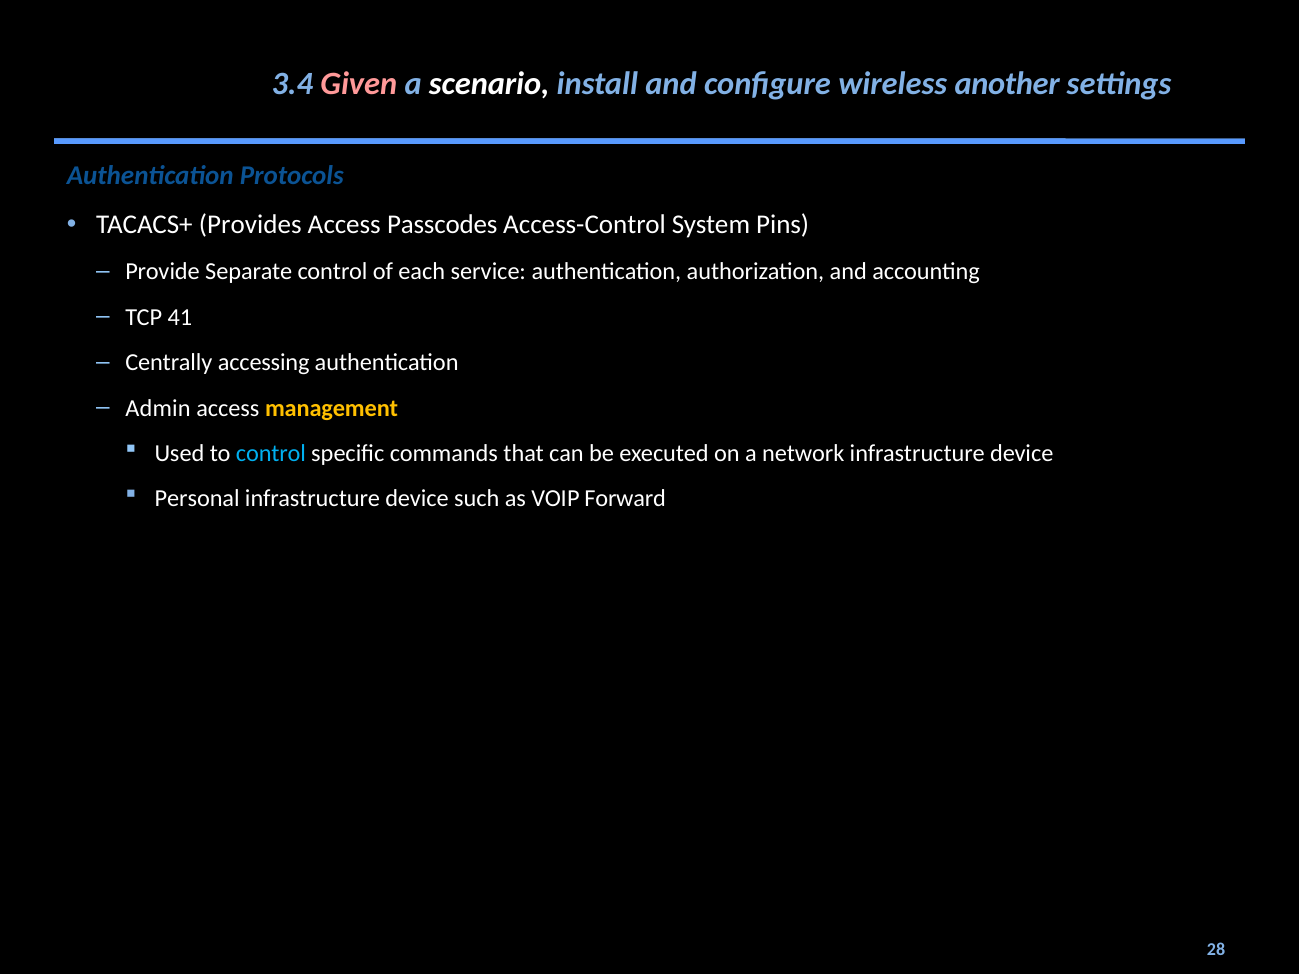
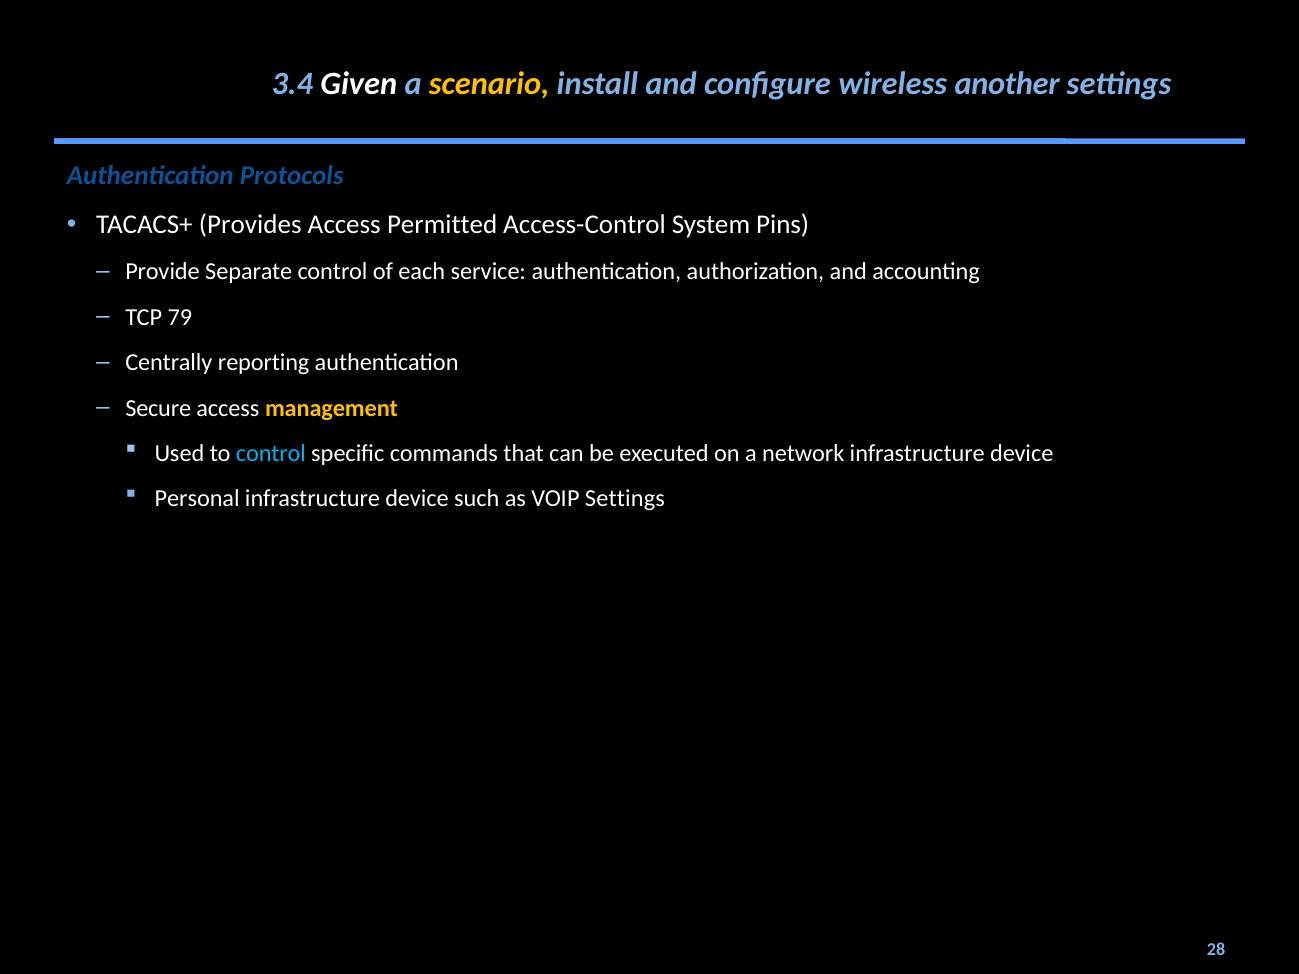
Given colour: pink -> white (359, 83)
scenario colour: white -> yellow (489, 83)
Passcodes: Passcodes -> Permitted (442, 225)
41: 41 -> 79 (180, 317)
accessing: accessing -> reporting (264, 363)
Admin: Admin -> Secure (158, 408)
VOIP Forward: Forward -> Settings (625, 499)
